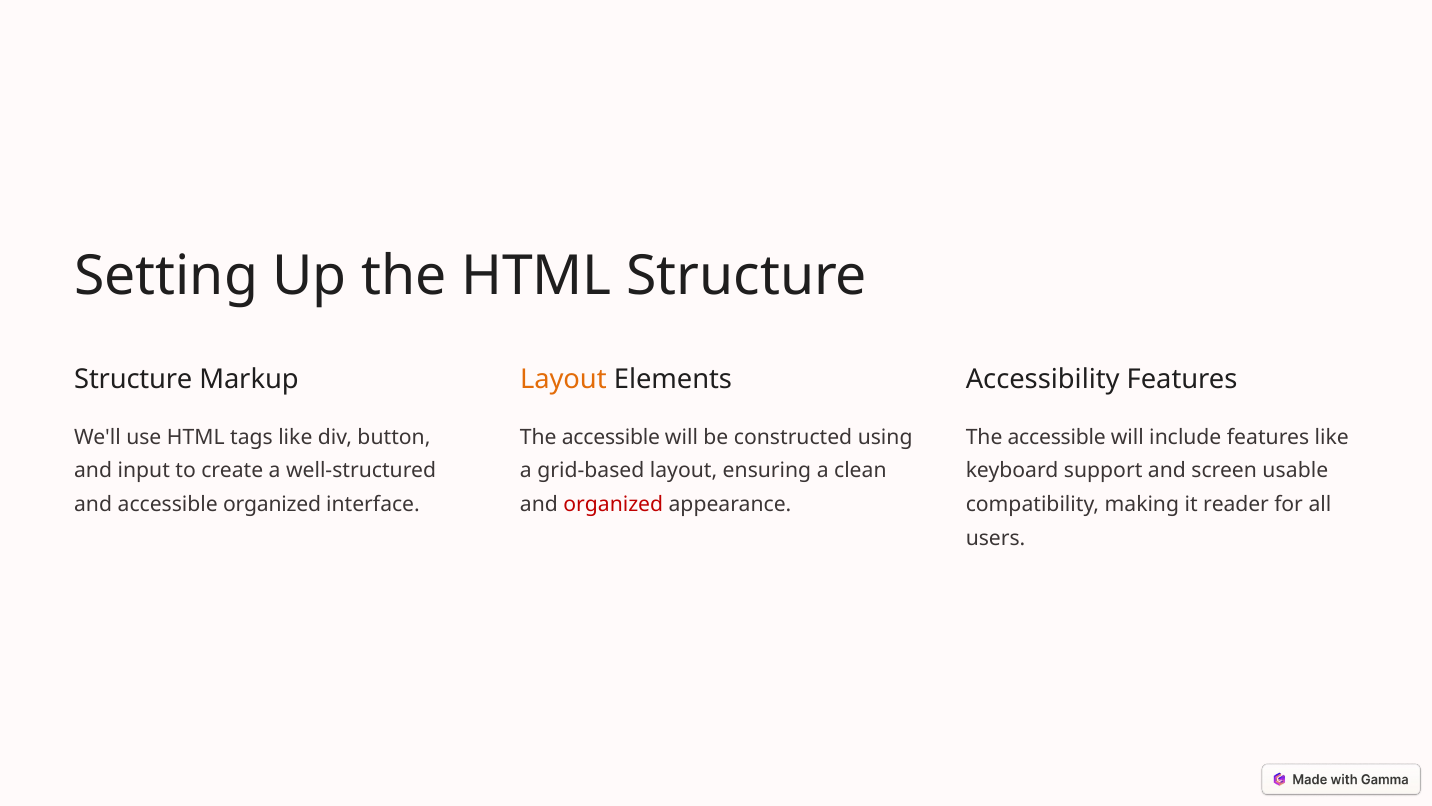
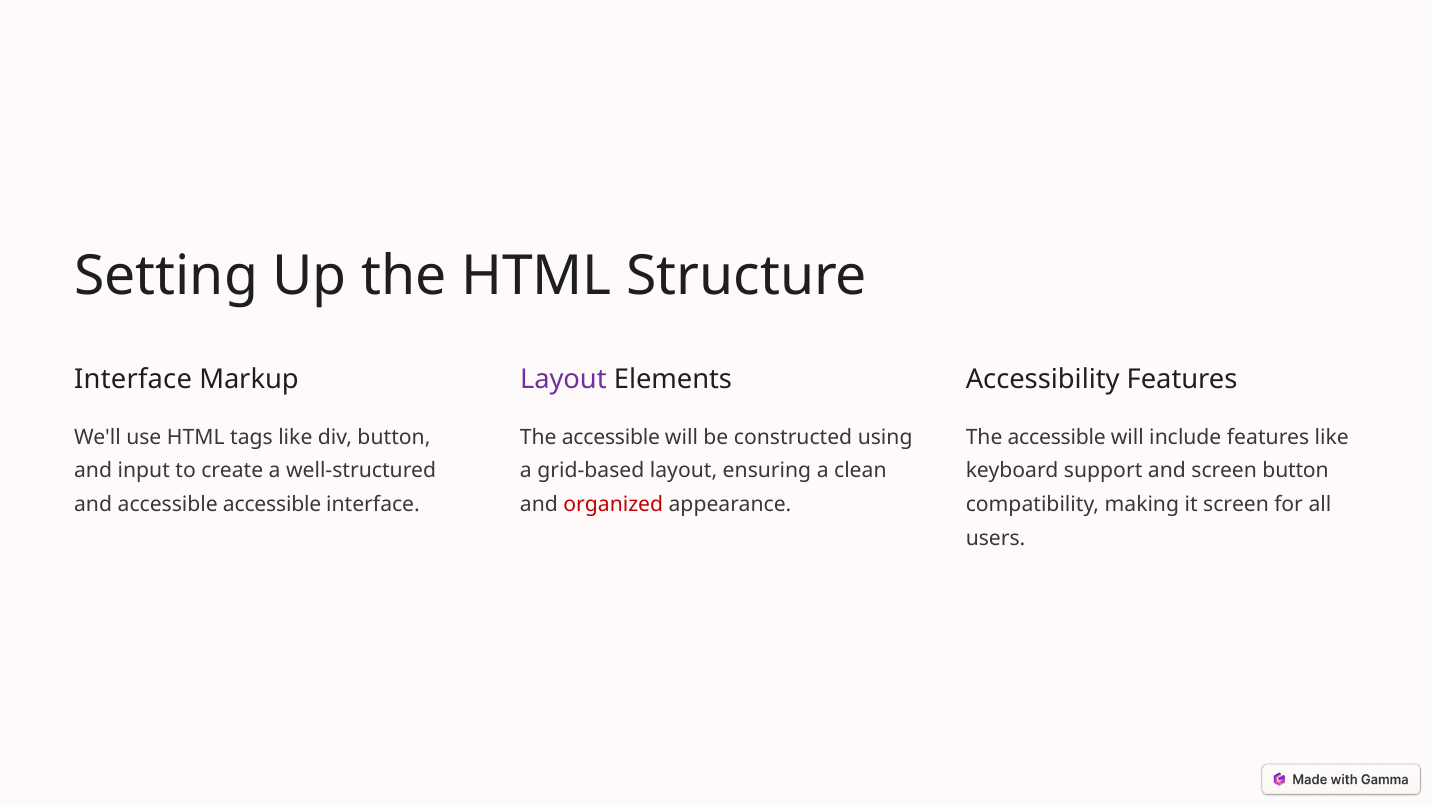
Structure: Structure -> Interface (133, 379)
Layout colour: orange -> purple (563, 379)
screen usable: usable -> button (1296, 471)
accessible organized: organized -> accessible (272, 504)
it reader: reader -> screen (1236, 504)
